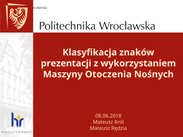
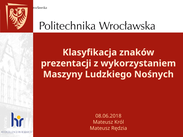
Otoczenia: Otoczenia -> Ludzkiego (108, 74)
